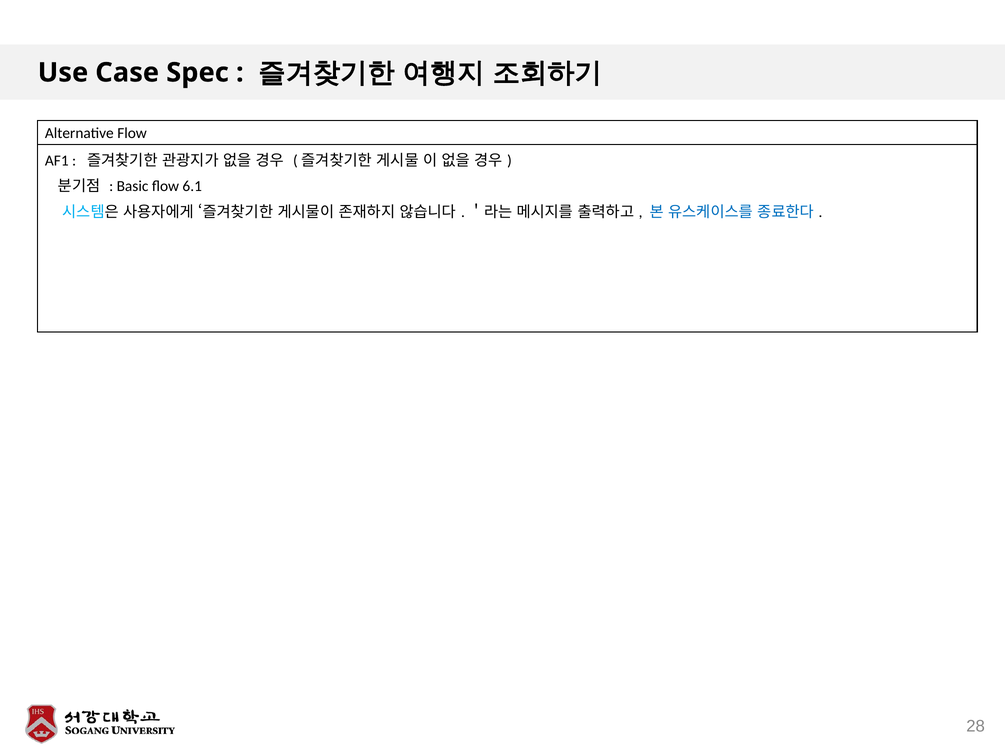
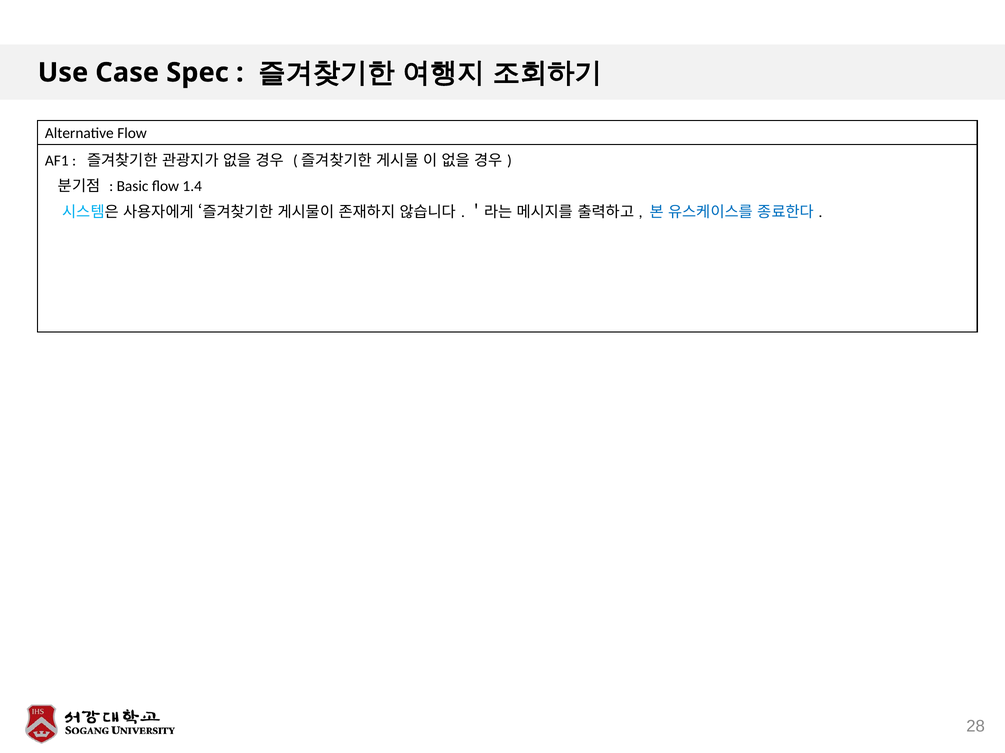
6.1: 6.1 -> 1.4 (192, 187)
